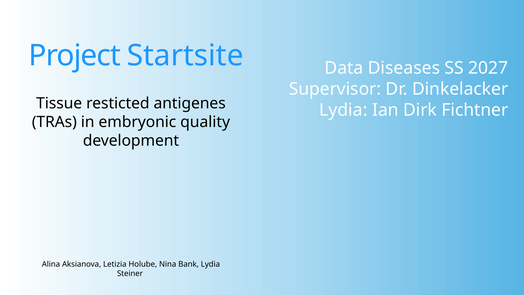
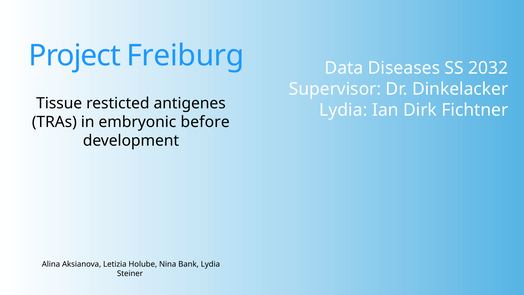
Startsite: Startsite -> Freiburg (185, 56)
2027: 2027 -> 2032 (488, 68)
quality: quality -> before (205, 122)
